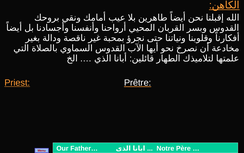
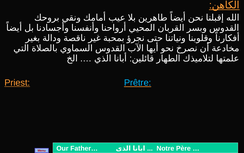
Prêtre colour: white -> light blue (138, 82)
